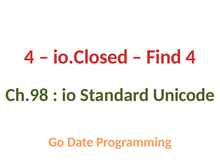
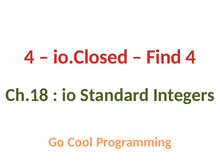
Ch.98: Ch.98 -> Ch.18 (27, 95)
Unicode: Unicode -> Integers (184, 95)
Date: Date -> Cool (80, 142)
